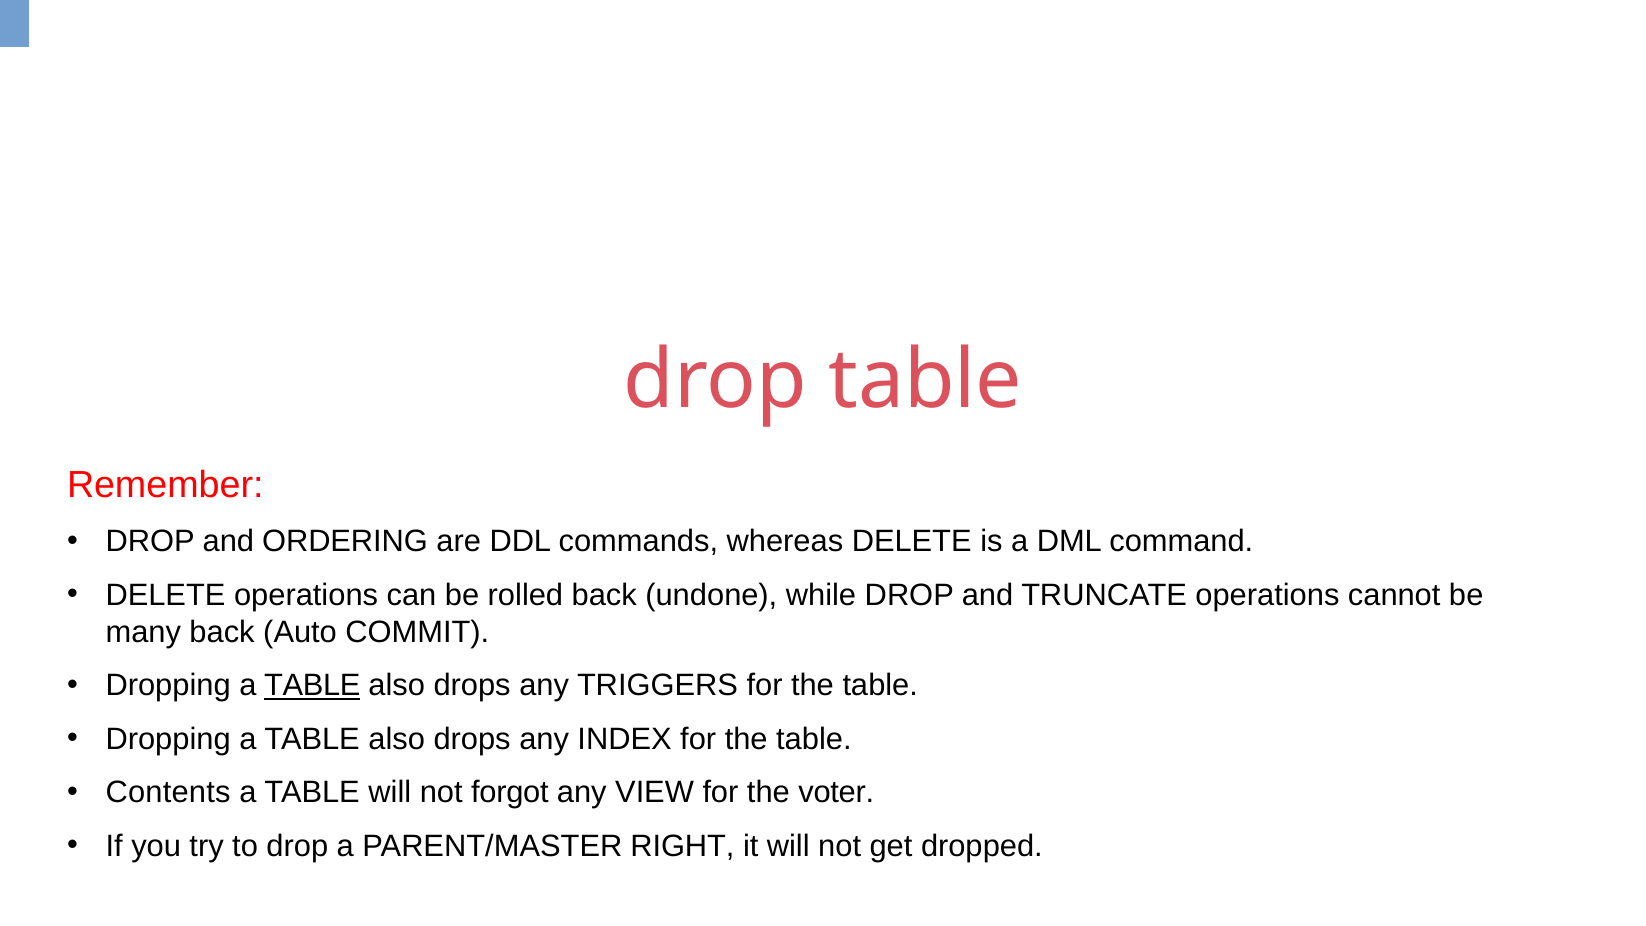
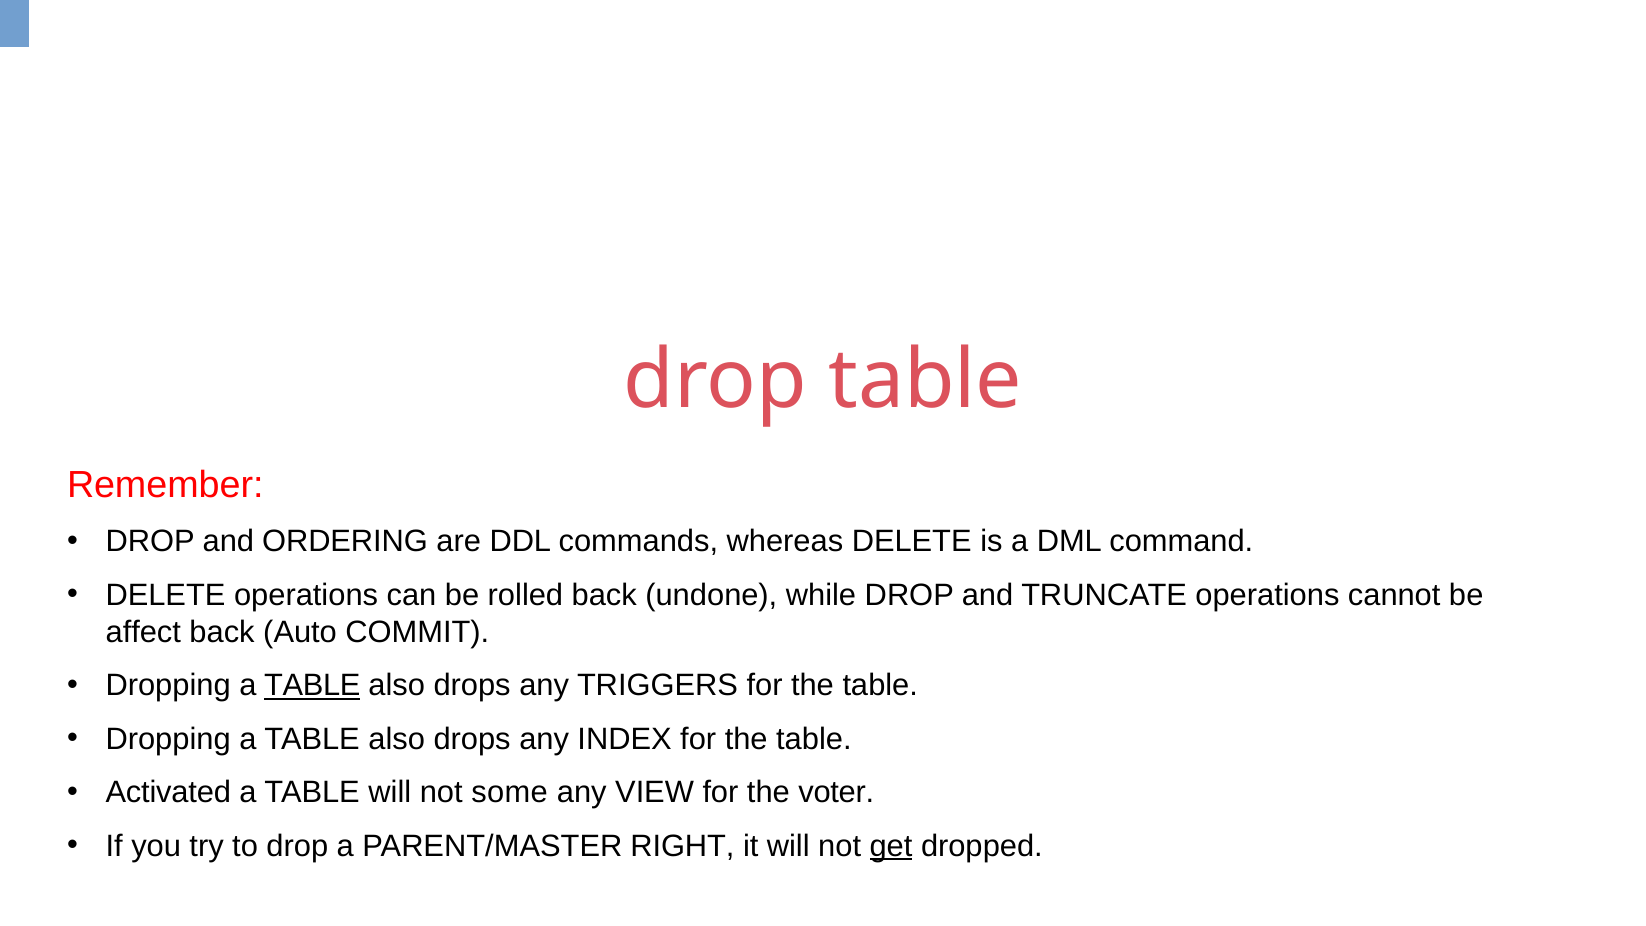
many: many -> affect (143, 632)
Contents: Contents -> Activated (168, 793)
forgot: forgot -> some (510, 793)
get underline: none -> present (891, 846)
